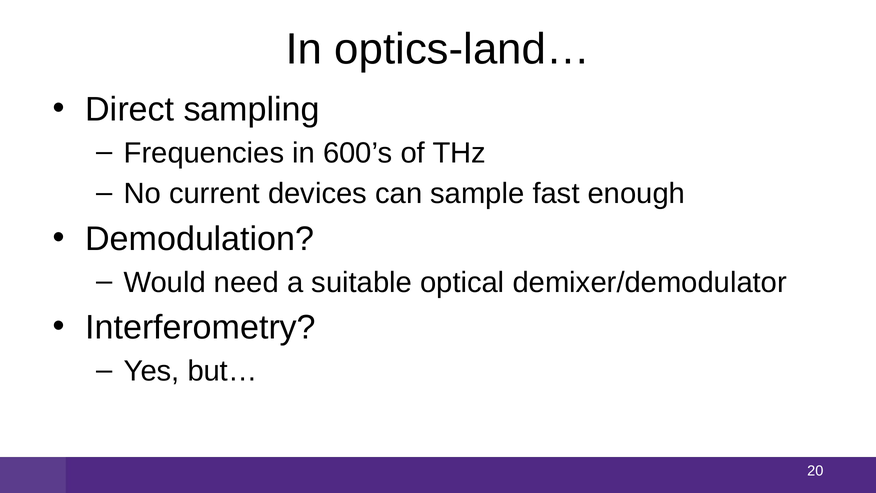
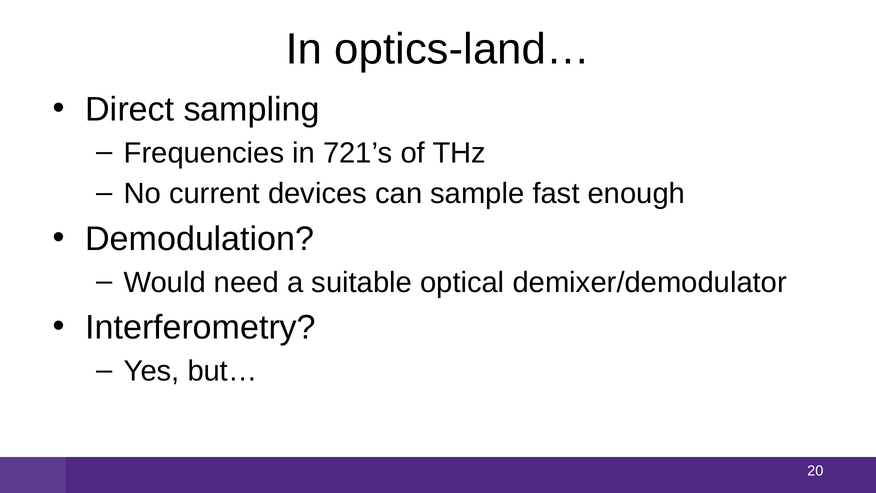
600’s: 600’s -> 721’s (358, 153)
